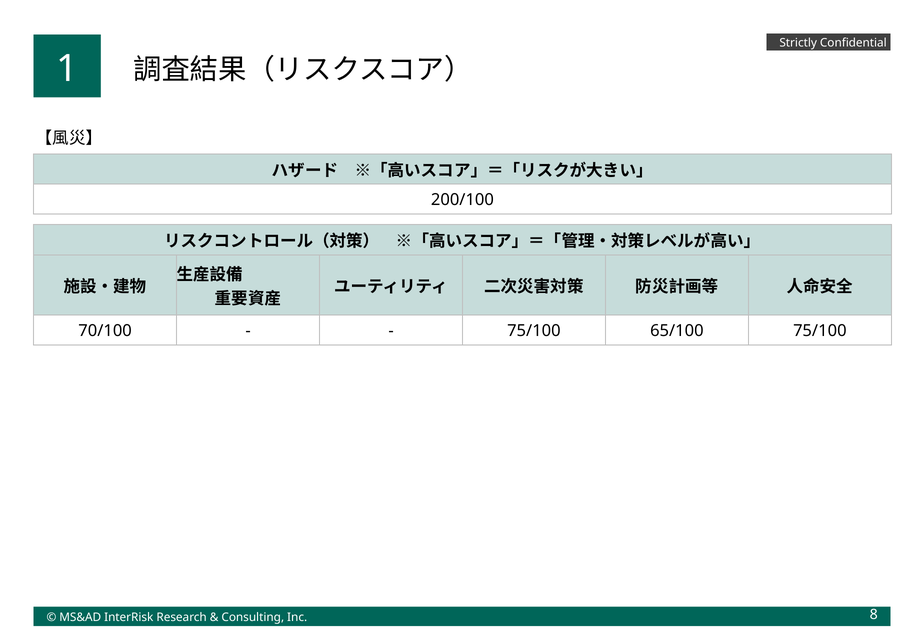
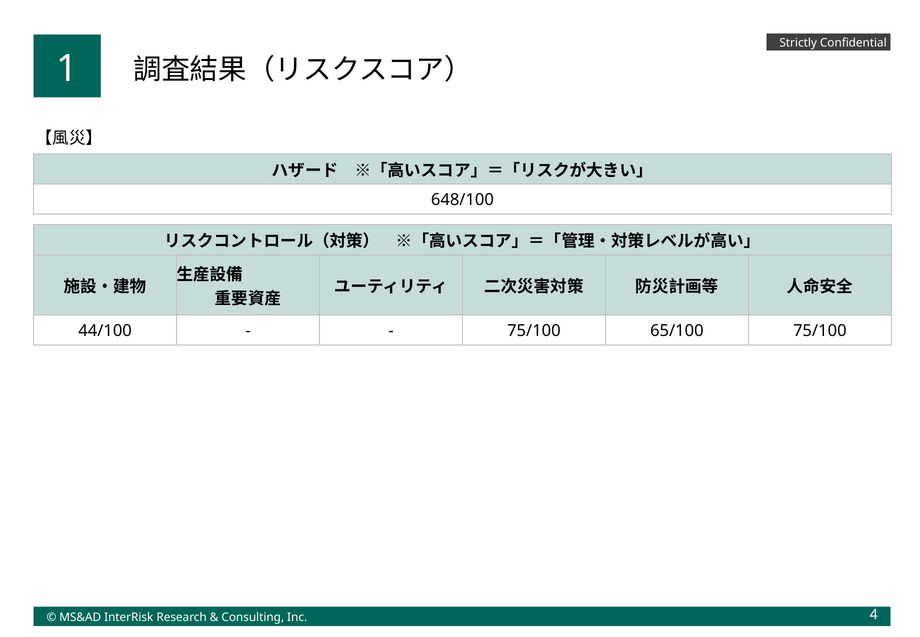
200/100: 200/100 -> 648/100 (462, 200)
70/100: 70/100 -> 44/100 (105, 331)
8: 8 -> 4 (874, 615)
